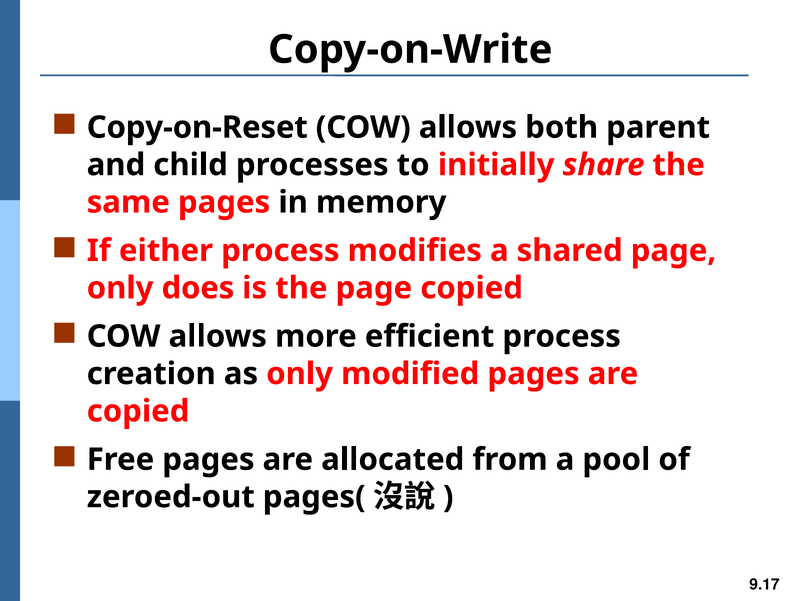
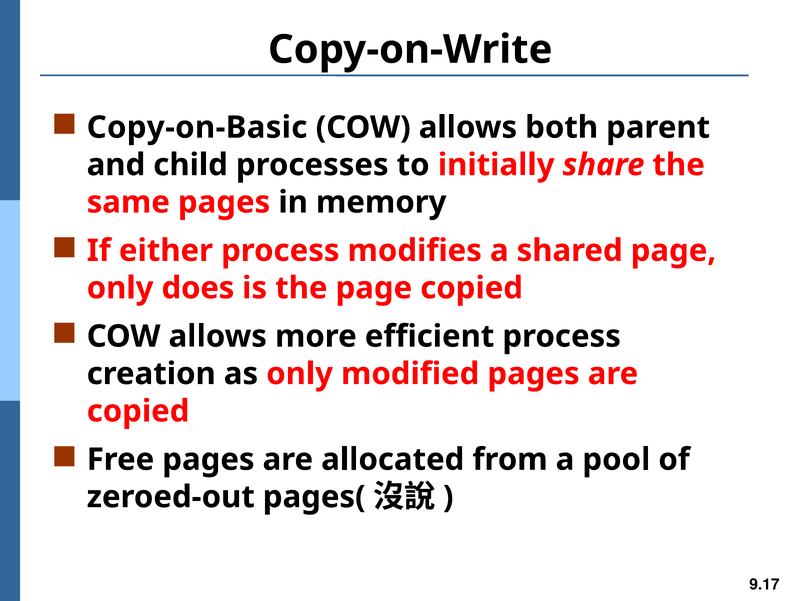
Copy-on-Reset: Copy-on-Reset -> Copy-on-Basic (197, 128)
